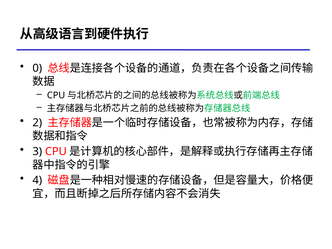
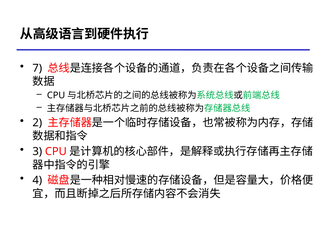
0: 0 -> 7 (37, 68)
